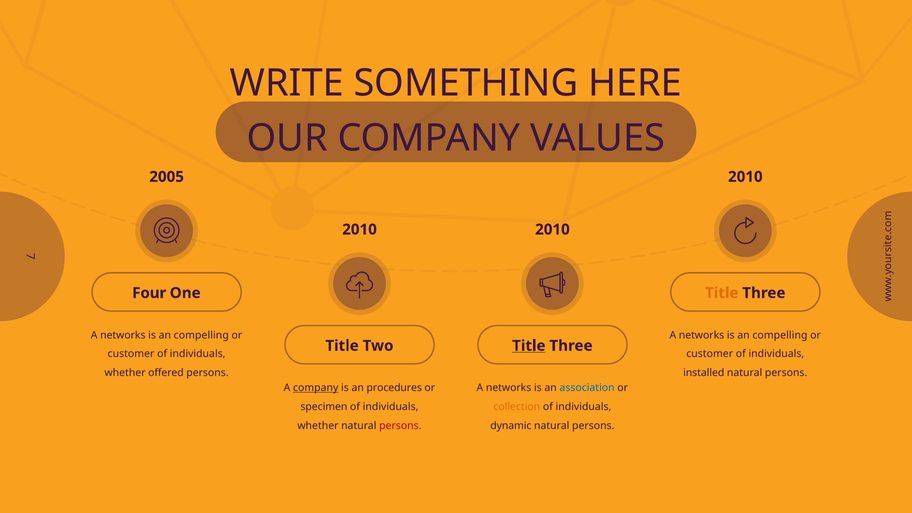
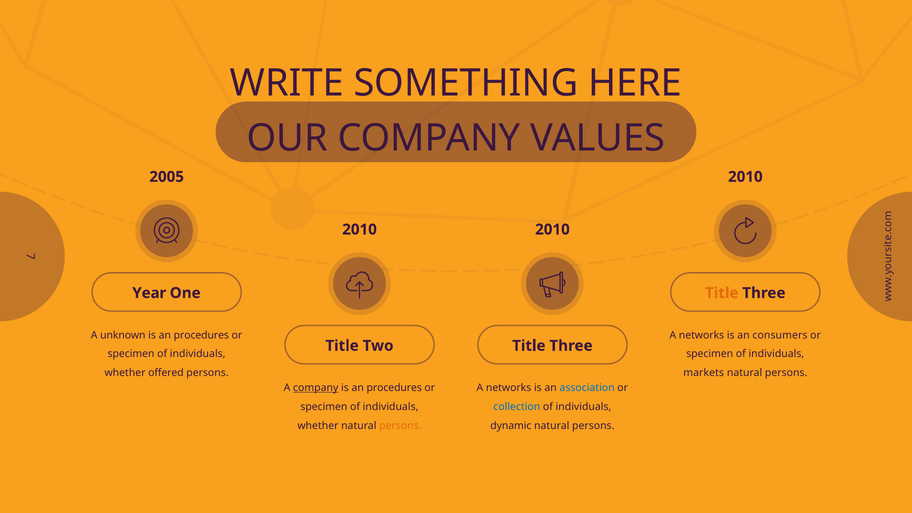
Four: Four -> Year (149, 293)
networks: networks -> unknown (123, 335)
compelling: compelling -> procedures (201, 335)
compelling: compelling -> consumers (780, 335)
Title underline: present -> none (529, 346)
customer: customer -> specimen (131, 354)
customer: customer -> specimen (710, 354)
installed: installed -> markets (704, 373)
collection colour: orange -> blue (517, 407)
persons colour: red -> orange (400, 426)
